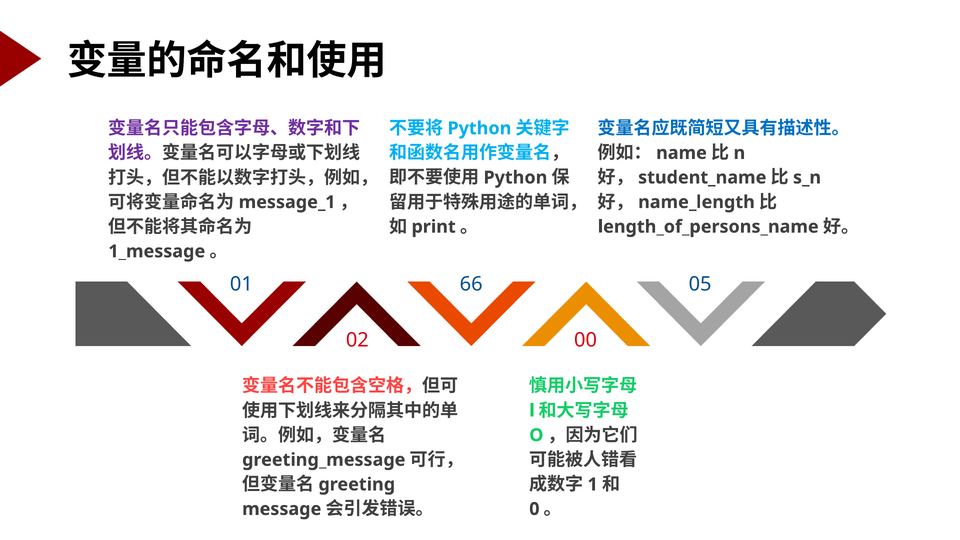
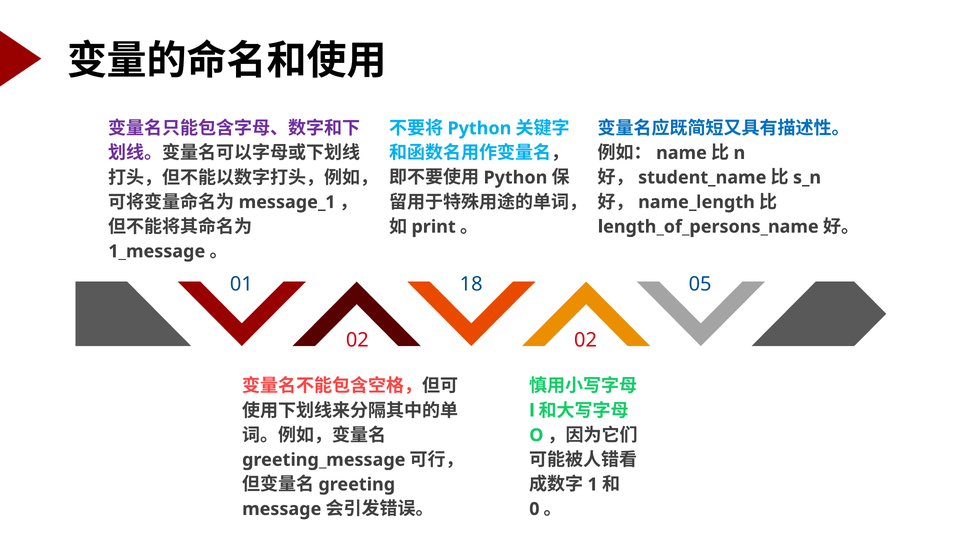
66: 66 -> 18 (471, 284)
02 00: 00 -> 02 (586, 340)
